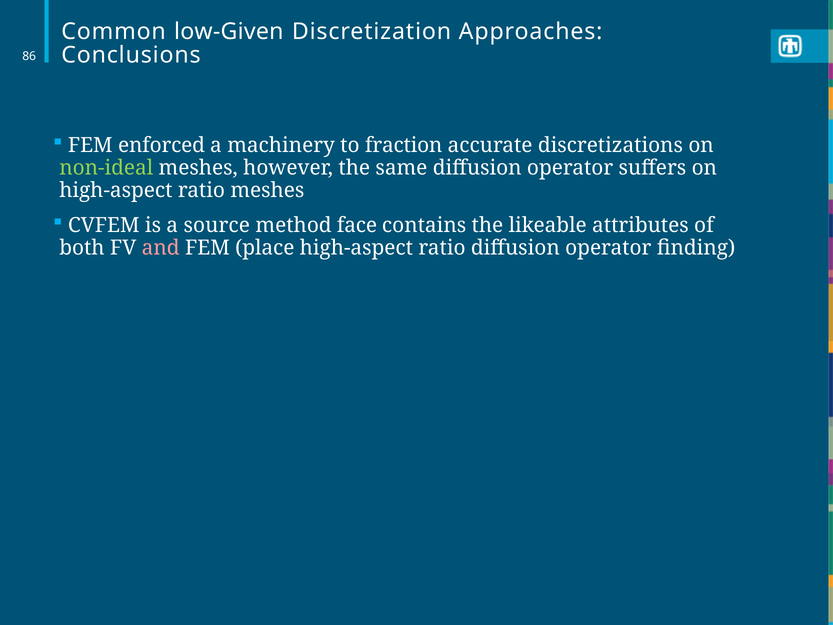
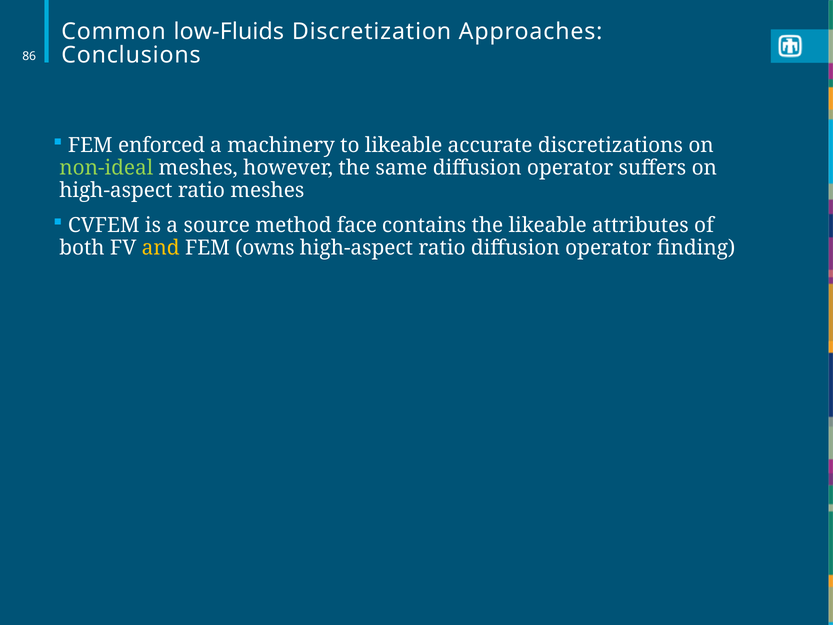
low-Given: low-Given -> low-Fluids (229, 31)
to fraction: fraction -> likeable (404, 145)
and colour: pink -> yellow (161, 248)
place: place -> owns (265, 248)
